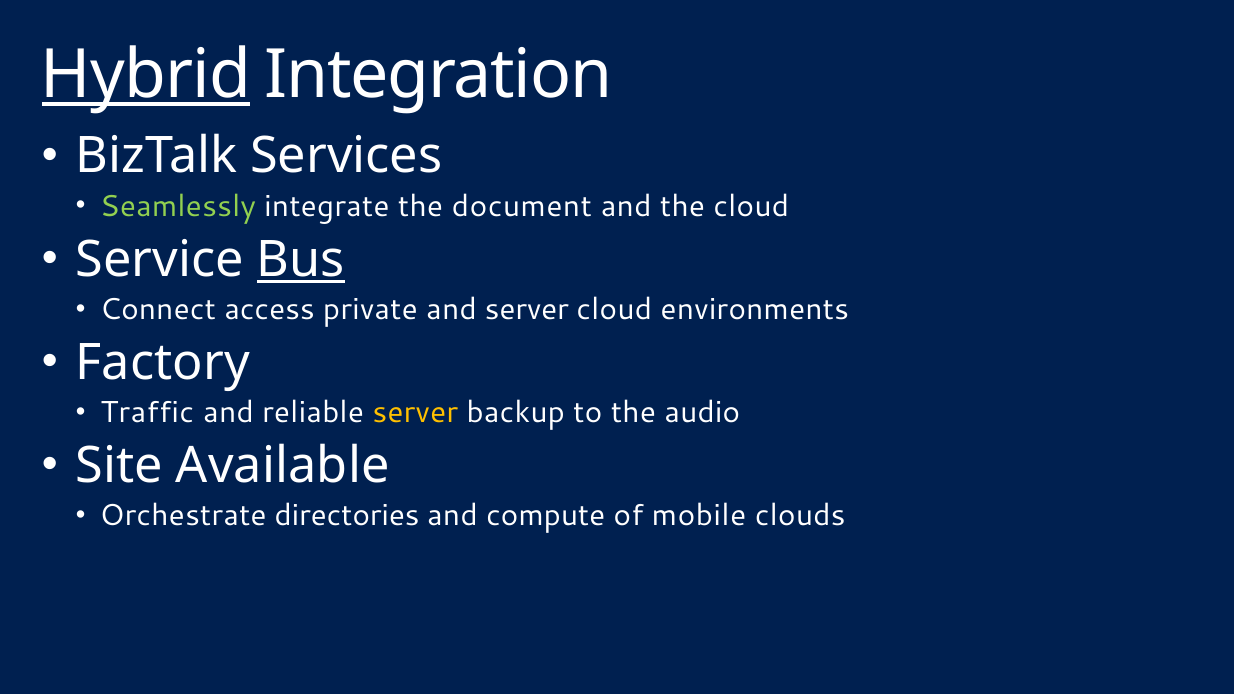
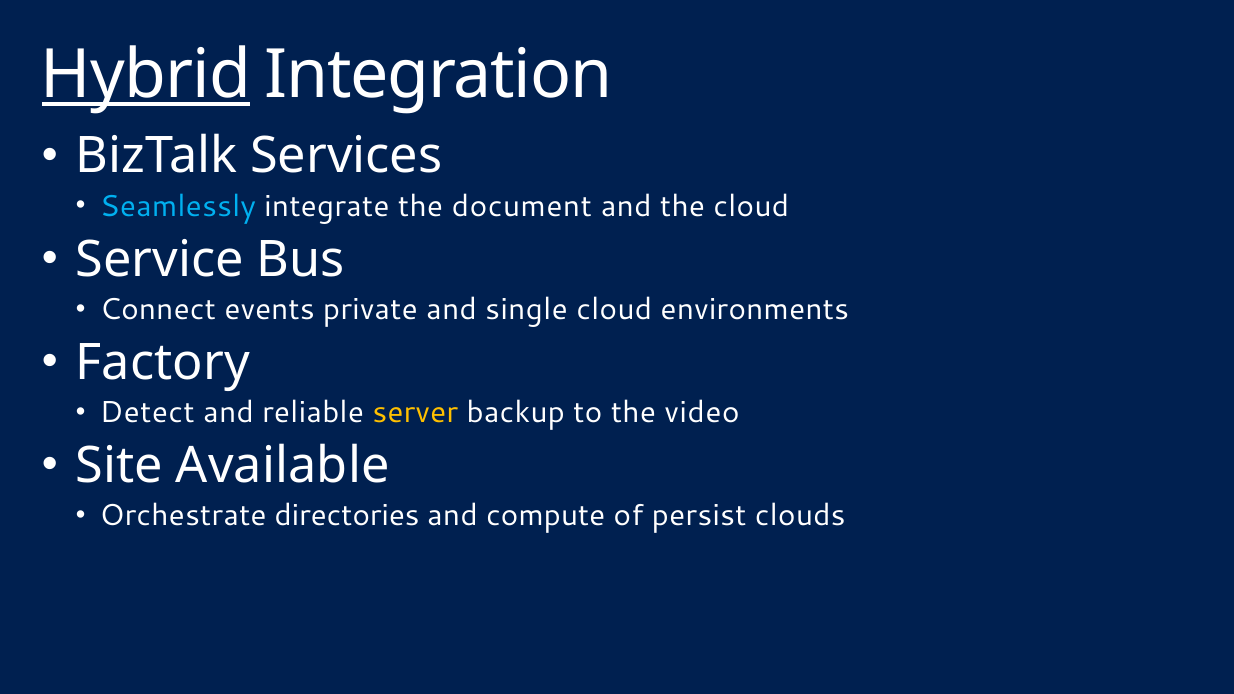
Seamlessly colour: light green -> light blue (178, 206)
Bus underline: present -> none (301, 260)
access: access -> events (270, 309)
and server: server -> single (527, 309)
Traffic: Traffic -> Detect (147, 412)
audio: audio -> video (702, 412)
mobile: mobile -> persist (699, 516)
